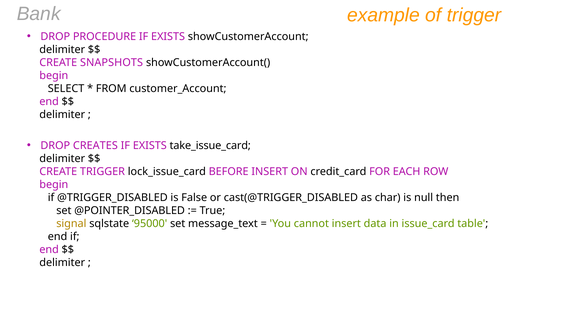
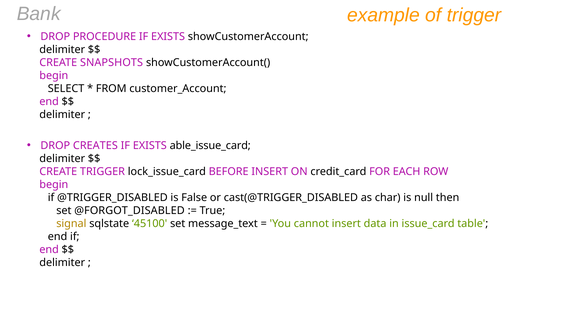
take_issue_card: take_issue_card -> able_issue_card (210, 145)
@POINTER_DISABLED: @POINTER_DISABLED -> @FORGOT_DISABLED (130, 211)
95000: 95000 -> 45100 (150, 224)
